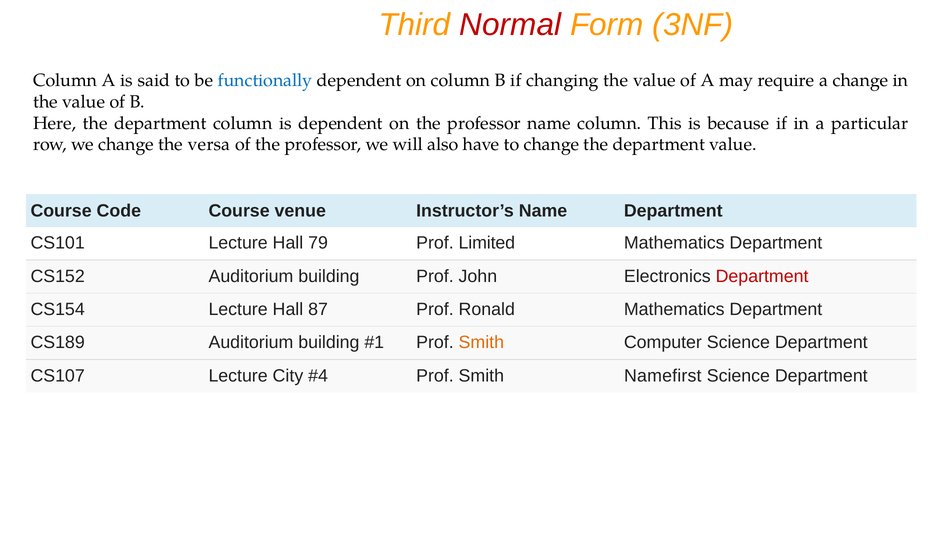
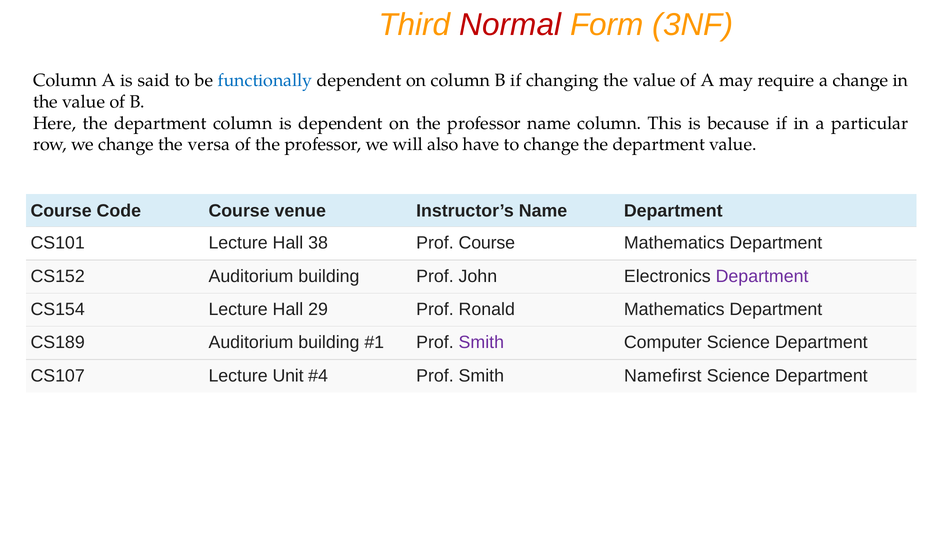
79: 79 -> 38 (318, 243)
Prof Limited: Limited -> Course (487, 243)
Department colour: red -> purple (762, 276)
87: 87 -> 29 (318, 310)
Smith colour: orange -> purple (481, 343)
City: City -> Unit (288, 376)
